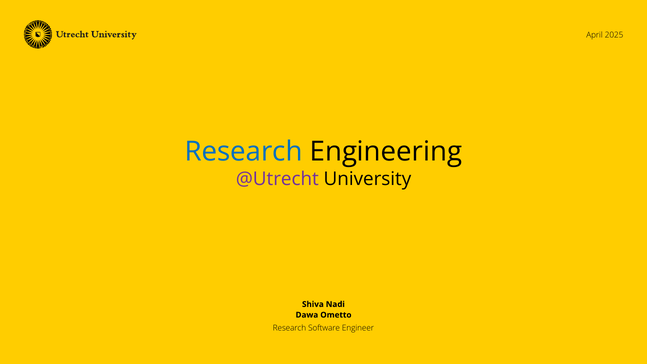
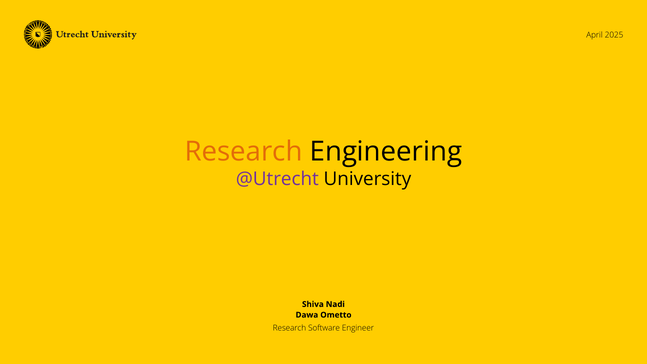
Research colour: blue -> orange (244, 151)
